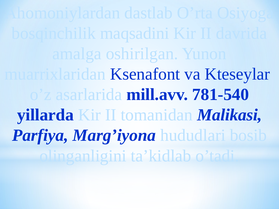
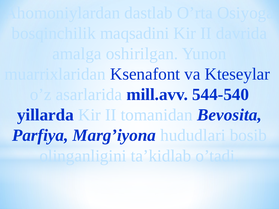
781-540: 781-540 -> 544-540 (221, 95)
Malikasi: Malikasi -> Bevosita (229, 115)
